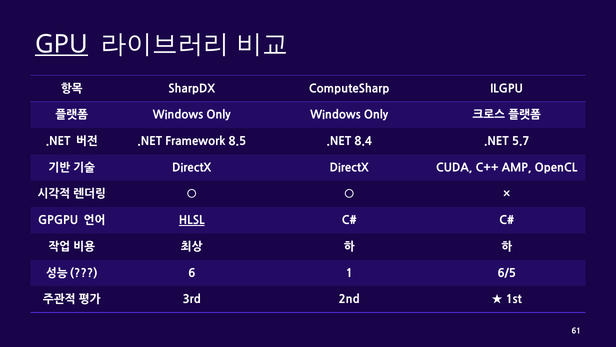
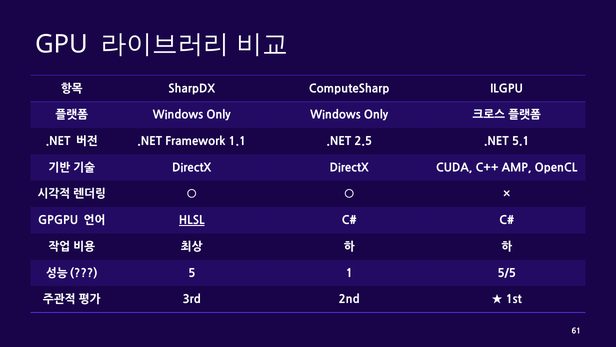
GPU underline: present -> none (62, 44)
8.5: 8.5 -> 1.1 (237, 141)
8.4: 8.4 -> 2.5 (363, 141)
5.7: 5.7 -> 5.1 (521, 141)
6: 6 -> 5 (192, 273)
6/5: 6/5 -> 5/5 (507, 273)
